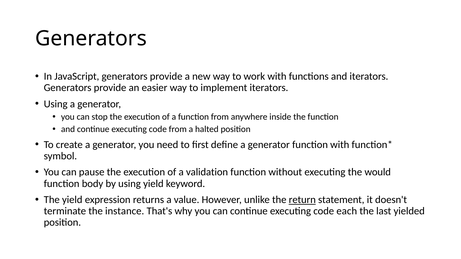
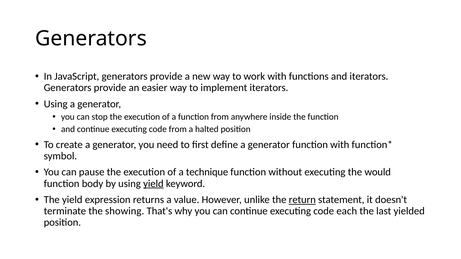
validation: validation -> technique (207, 172)
yield underline: none -> present (153, 184)
instance: instance -> showing (125, 211)
